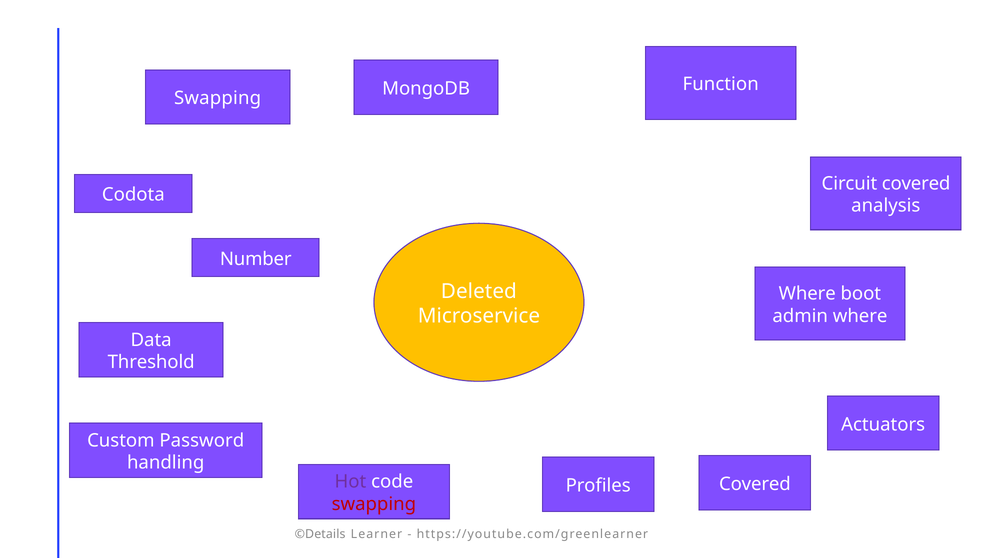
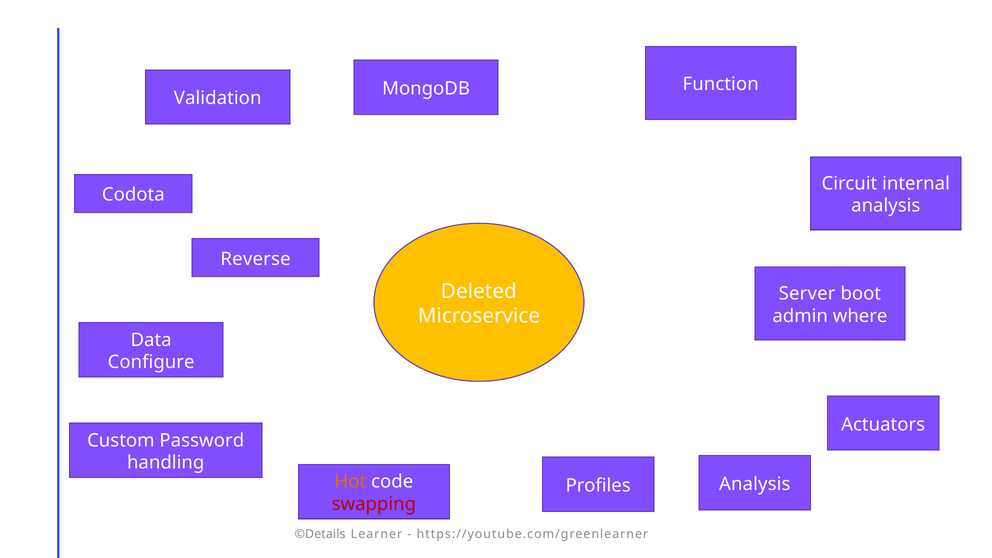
Swapping: Swapping -> Validation (218, 98)
Circuit covered: covered -> internal (916, 183)
Number: Number -> Reverse (256, 259)
Where: Where -> Server (807, 294)
Threshold: Threshold -> Configure (151, 362)
Hot colour: purple -> orange (350, 482)
Profiles Covered: Covered -> Analysis (755, 484)
